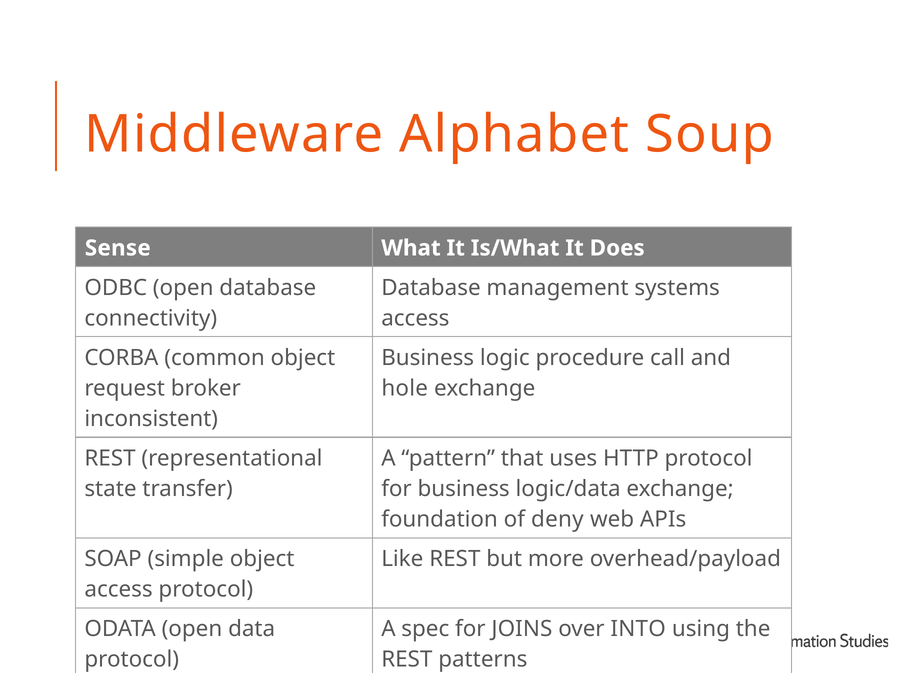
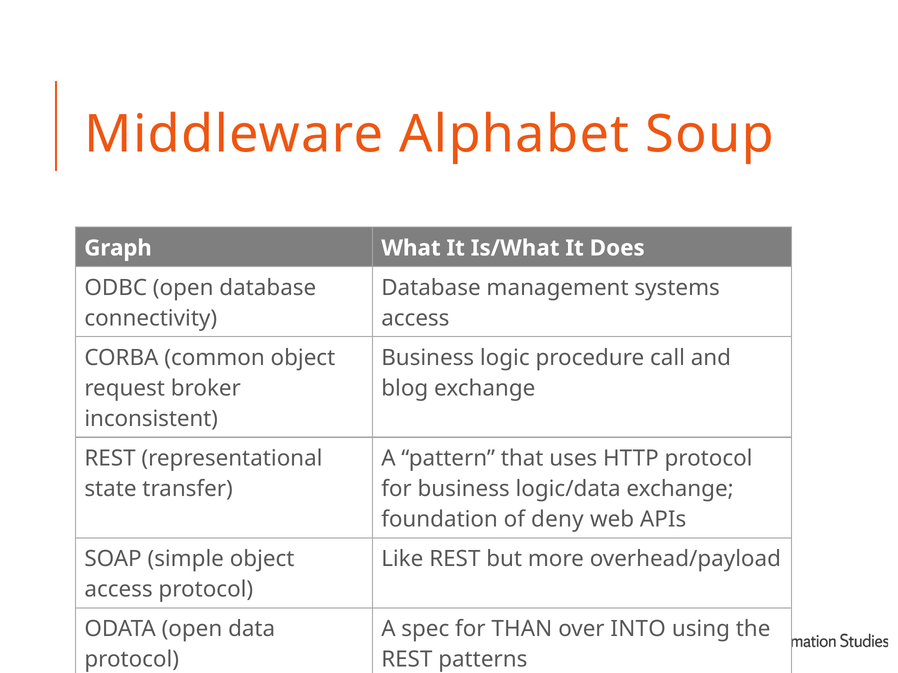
Sense: Sense -> Graph (118, 248)
hole: hole -> blog (405, 388)
JOINS: JOINS -> THAN (522, 629)
